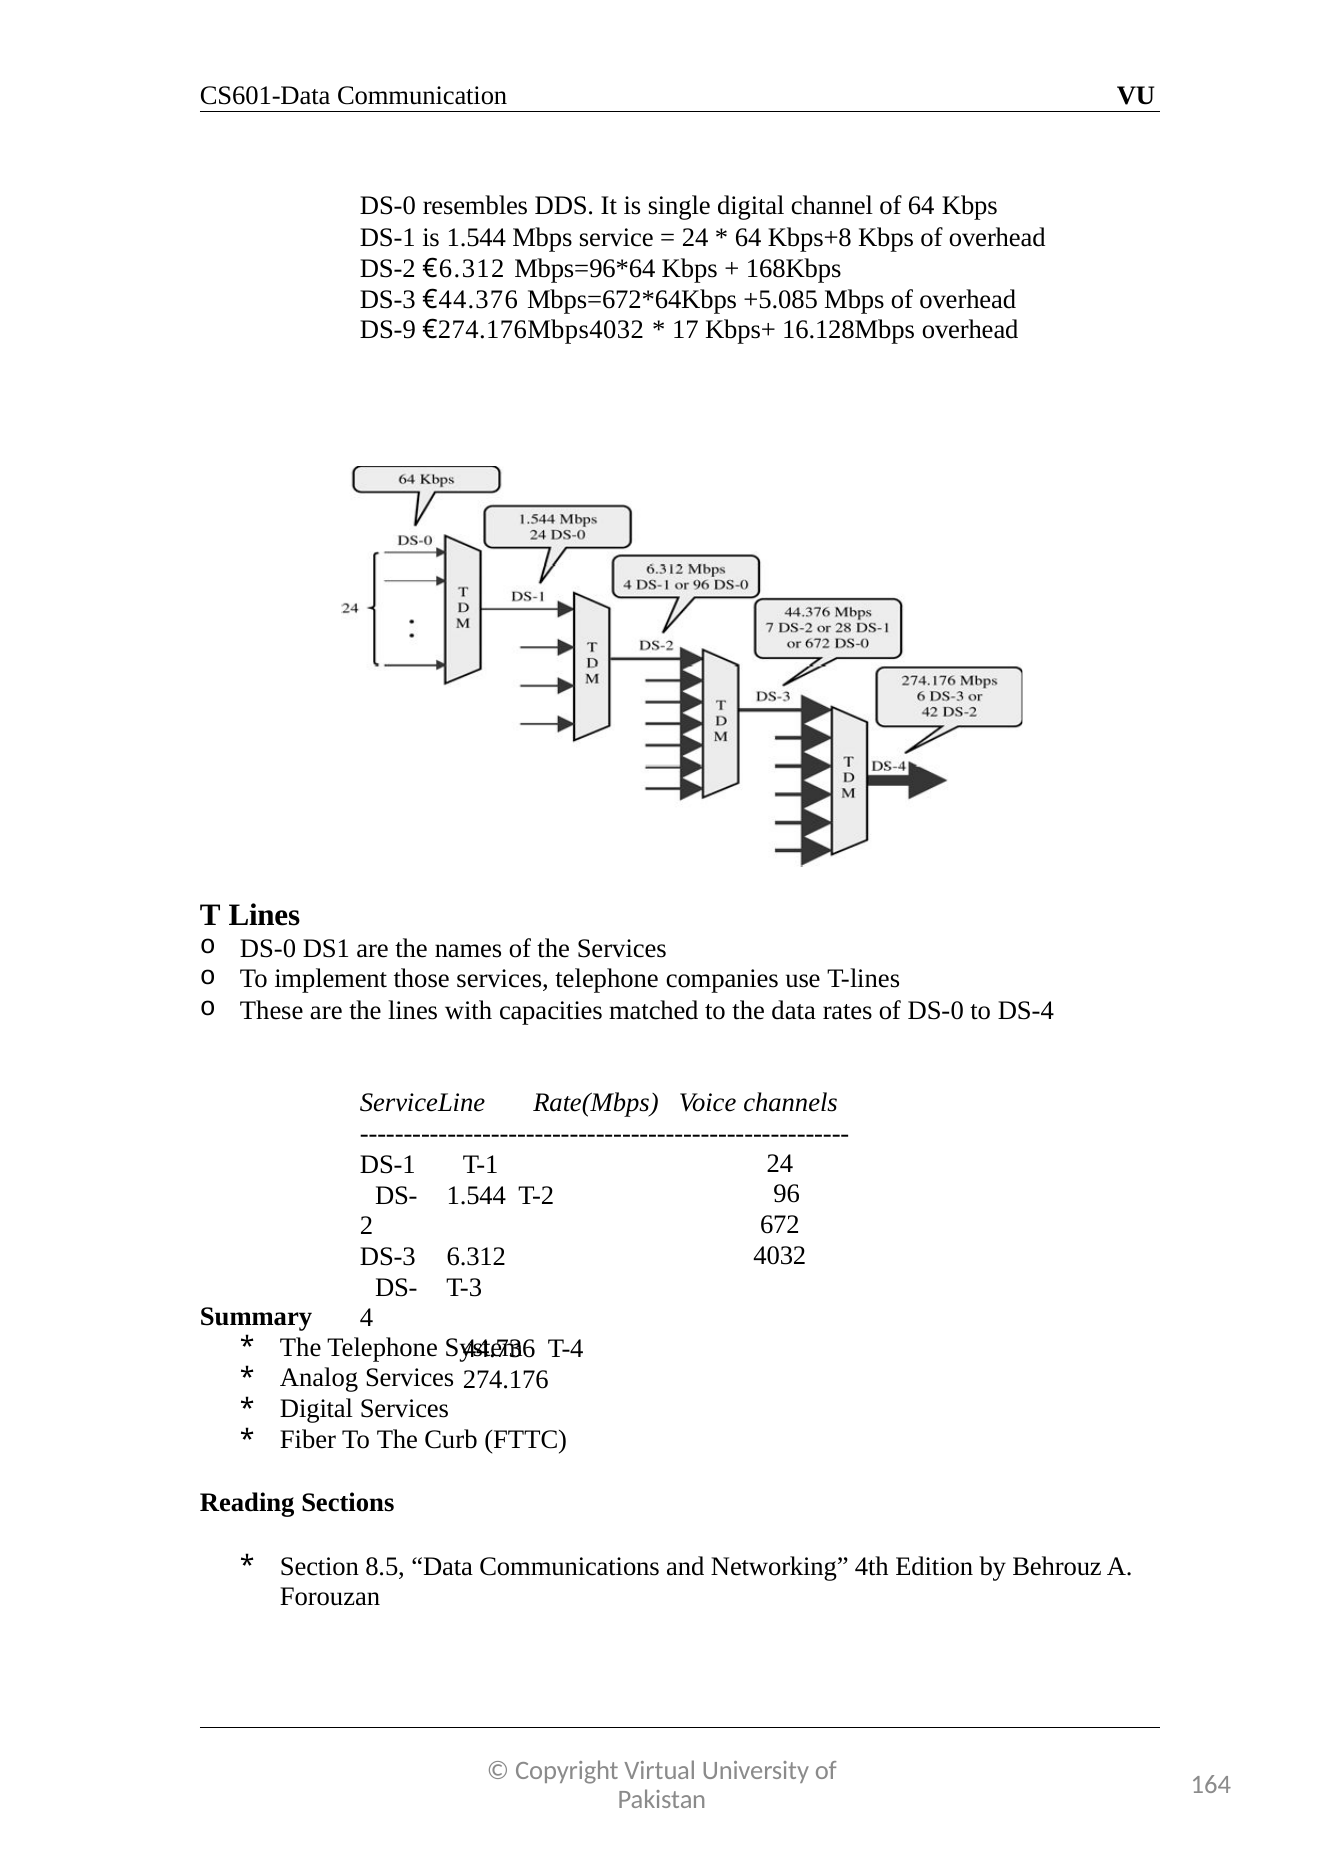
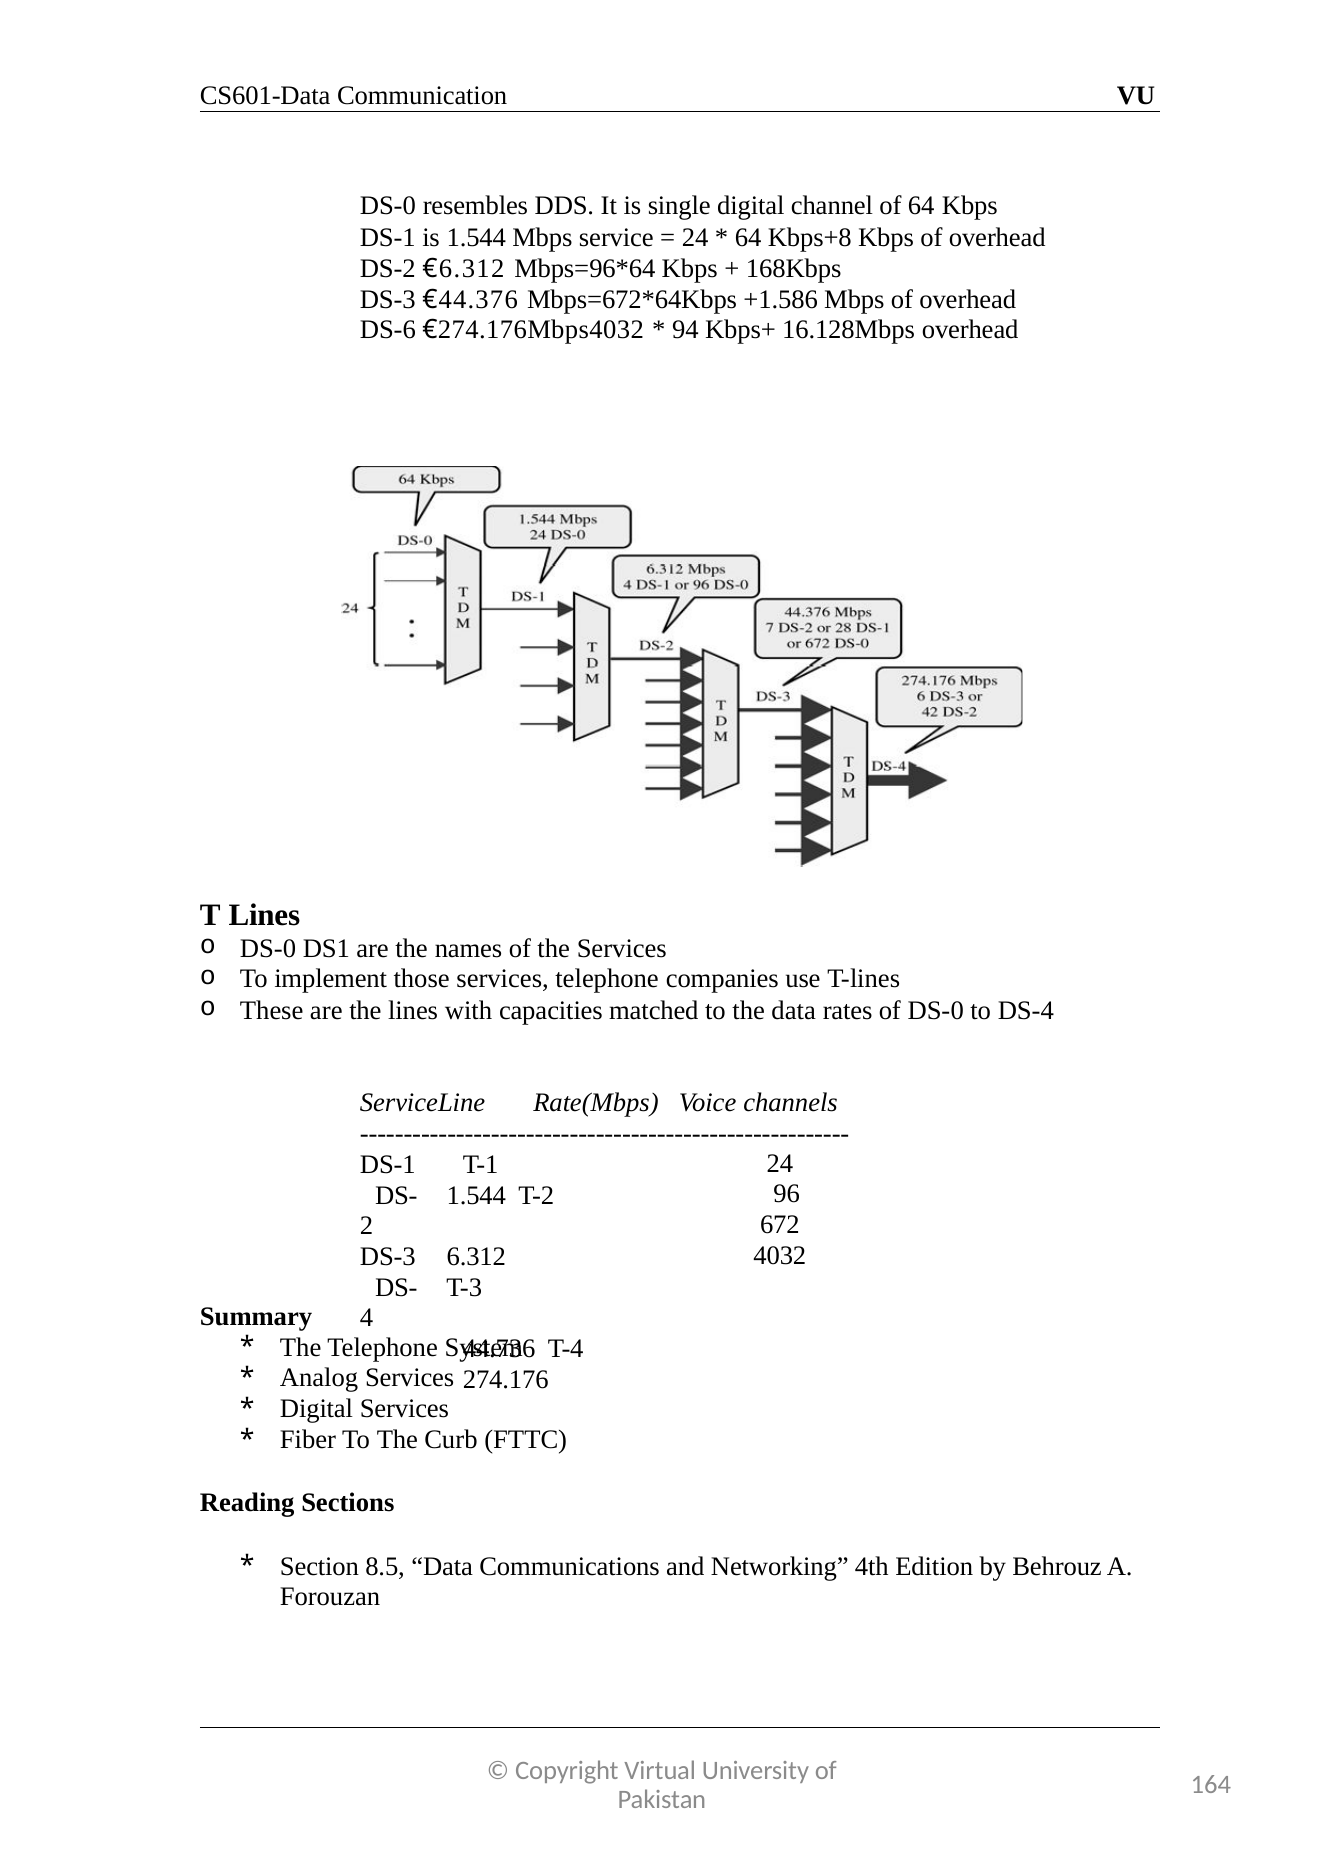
+5.085: +5.085 -> +1.586 (781, 299)
DS-9: DS-9 -> DS-6 (388, 330)
17: 17 -> 94 (685, 330)
